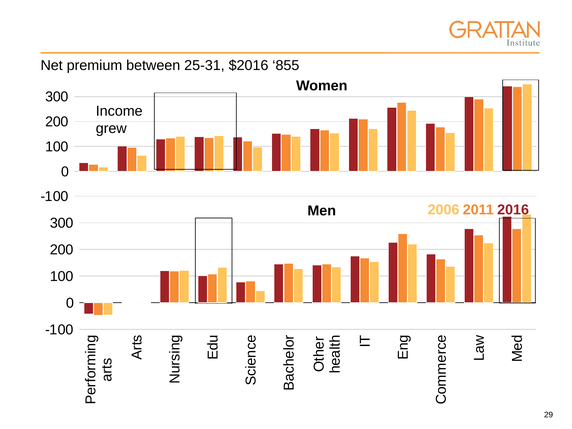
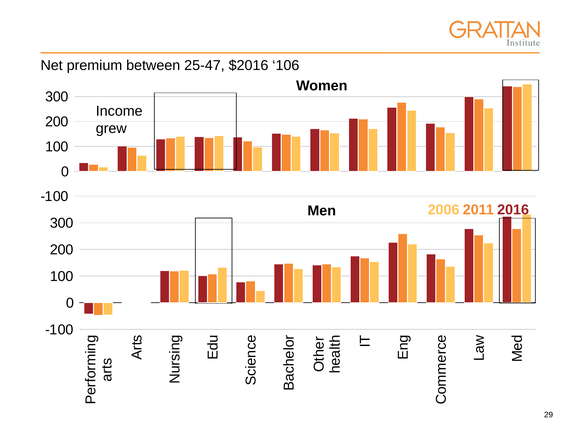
25-31: 25-31 -> 25-47 (204, 65)
855: 855 -> 106 (286, 65)
